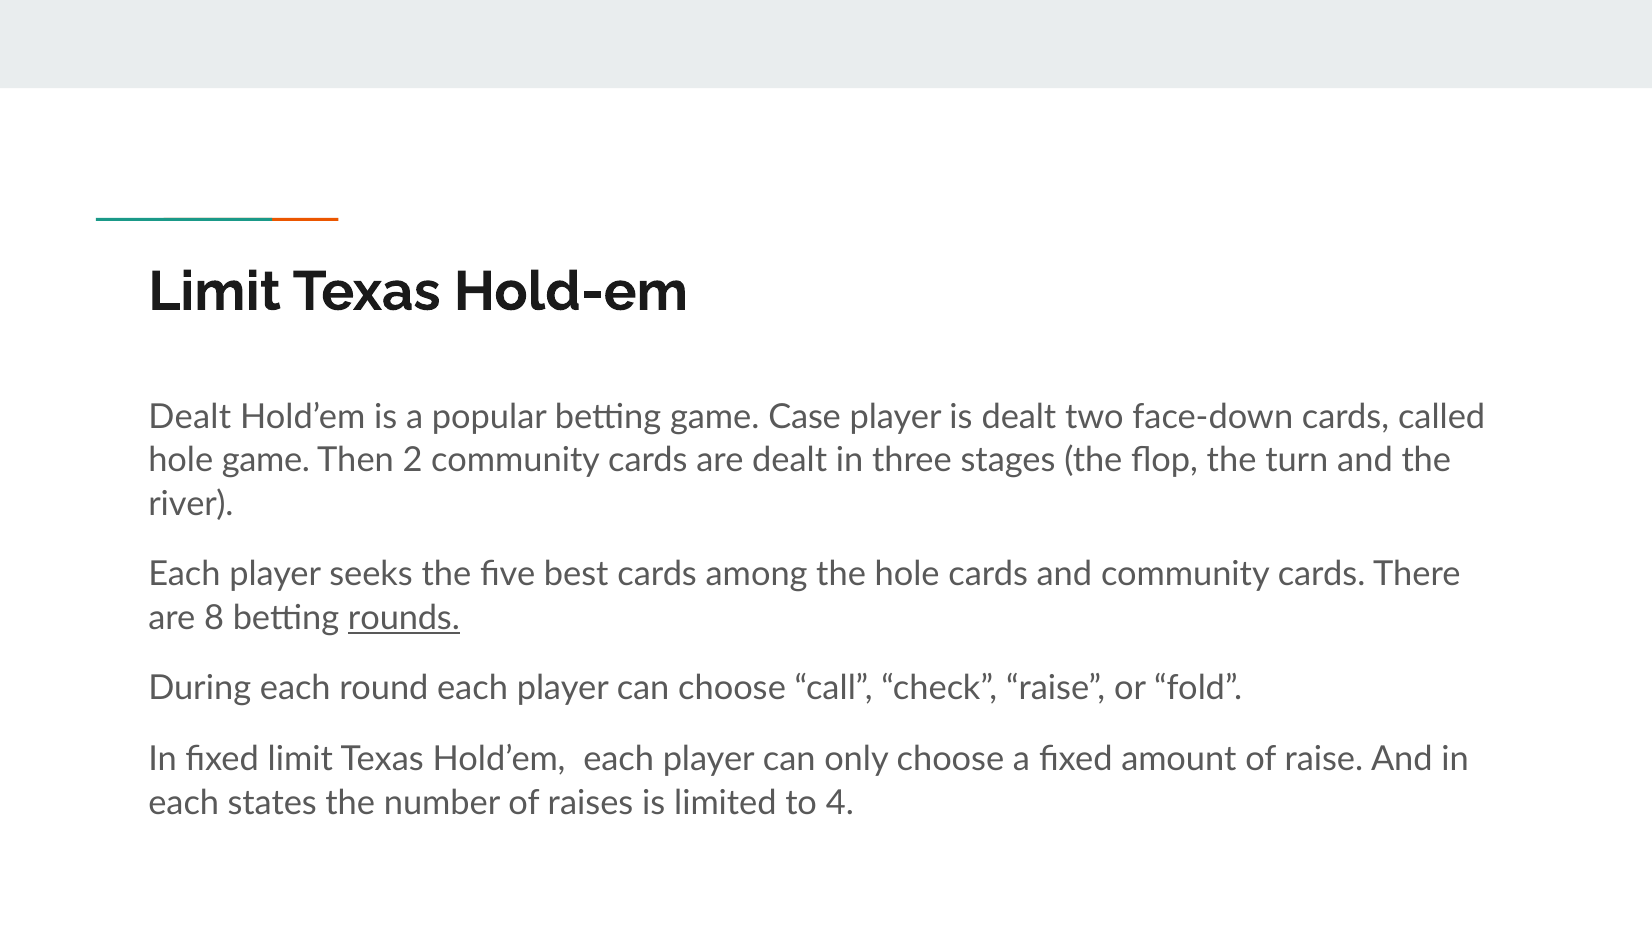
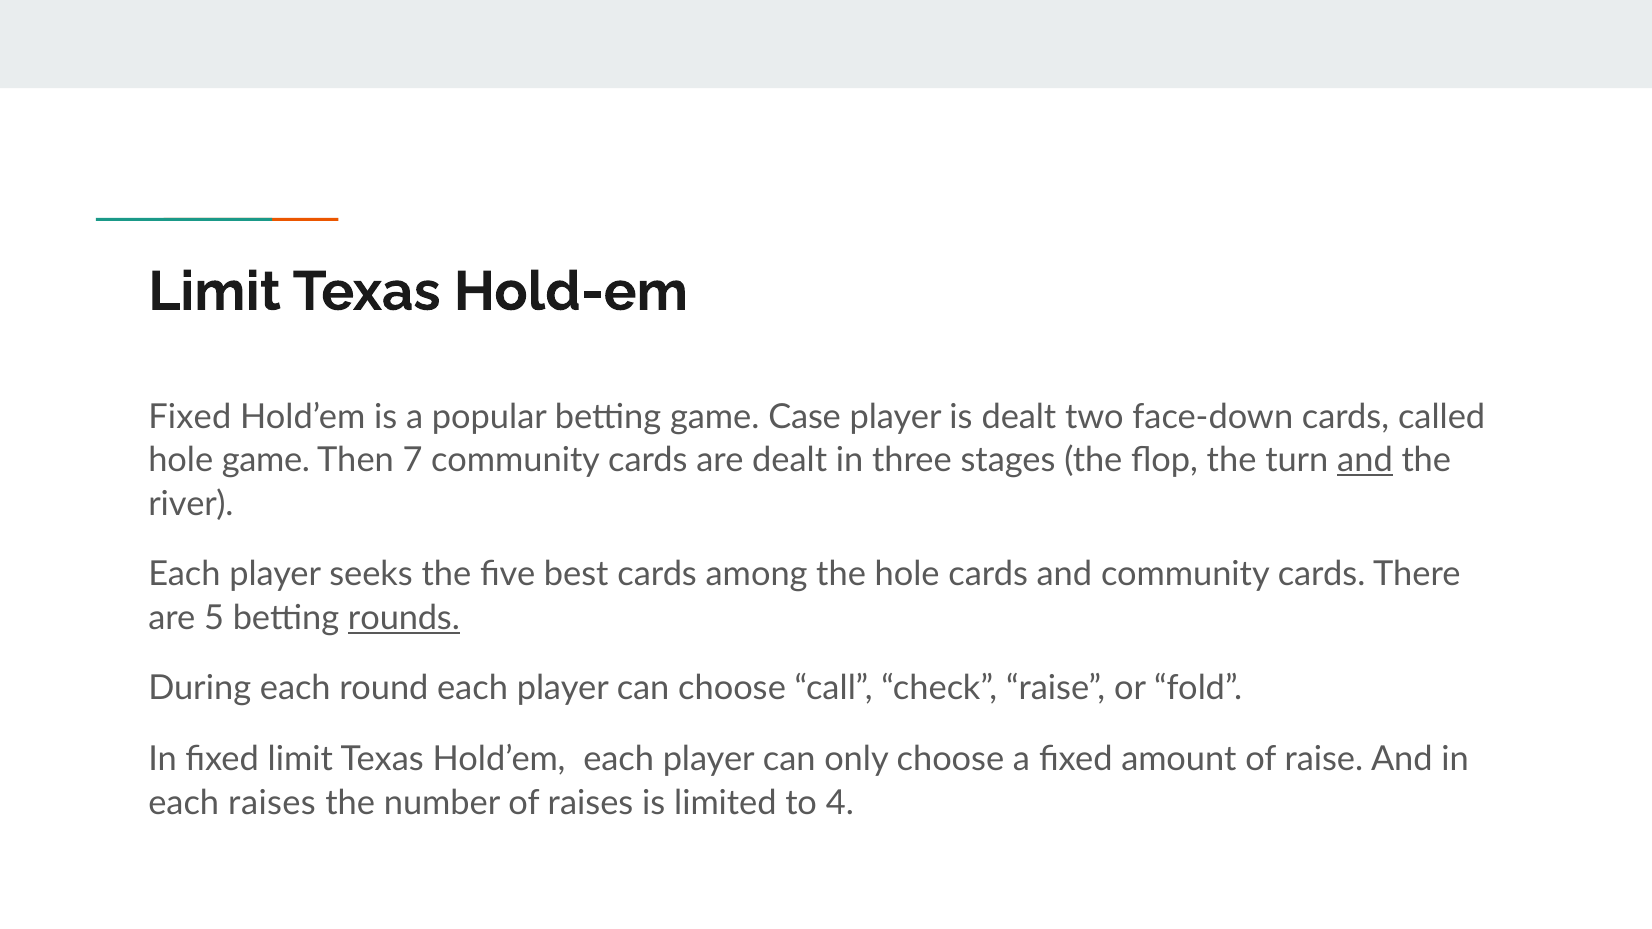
Dealt: Dealt -> Fixed (190, 417)
2: 2 -> 7 (413, 461)
and underline: none -> present (1365, 461)
8: 8 -> 5 (214, 618)
each states: states -> raises (272, 803)
